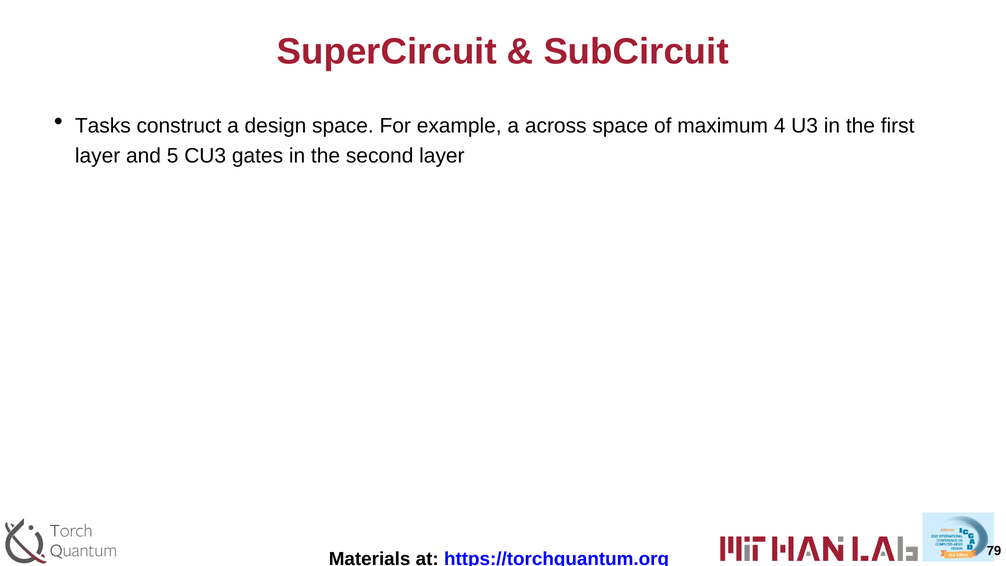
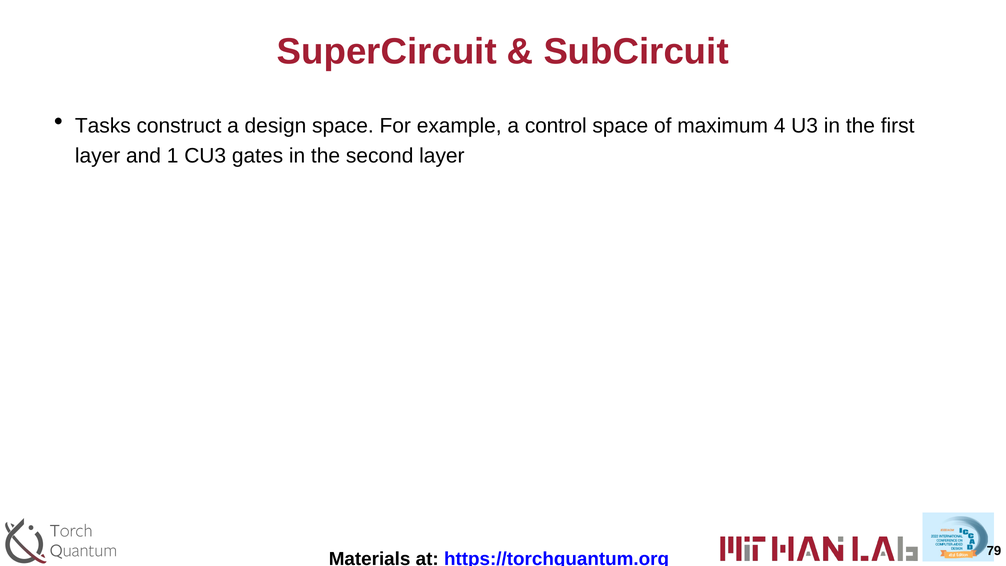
across: across -> control (556, 126)
5: 5 -> 1 (173, 156)
